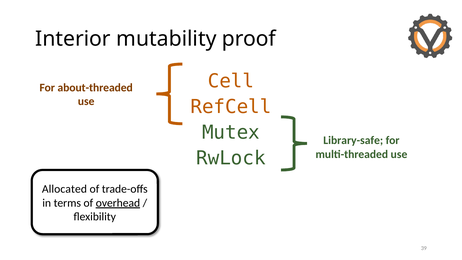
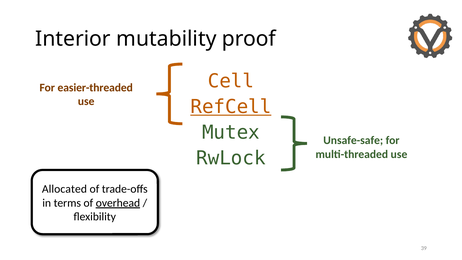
about-threaded: about-threaded -> easier-threaded (95, 88)
RefCell underline: none -> present (231, 107)
Library-safe: Library-safe -> Unsafe-safe (353, 140)
